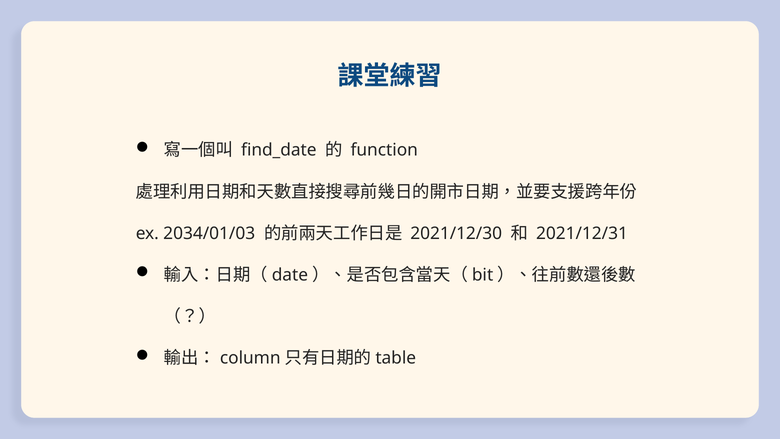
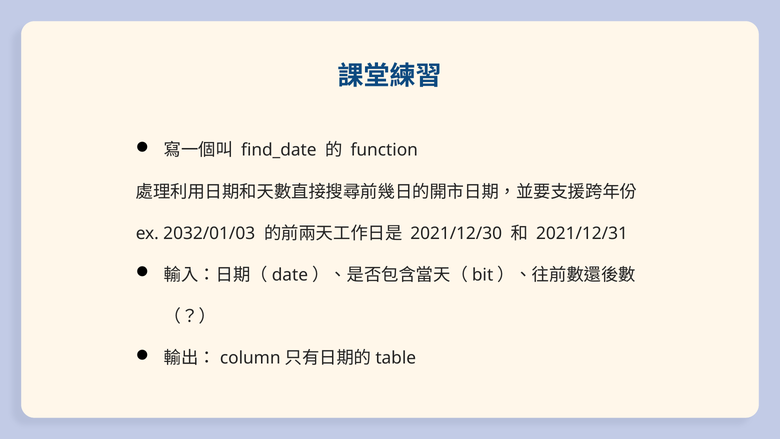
2034/01/03: 2034/01/03 -> 2032/01/03 (209, 233)
